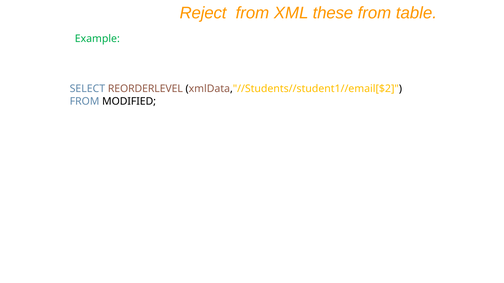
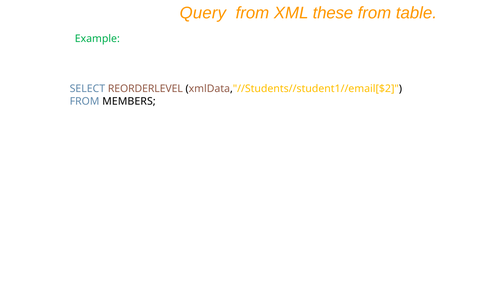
Reject: Reject -> Query (203, 13)
MODIFIED: MODIFIED -> MEMBERS (129, 101)
